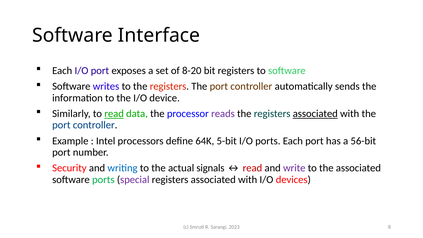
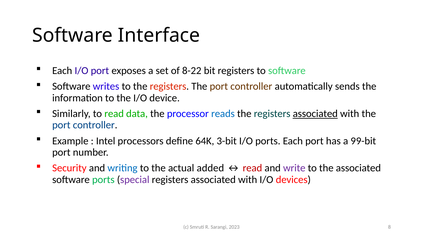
8-20: 8-20 -> 8-22 (192, 71)
read underline: present -> none (114, 114)
reads colour: purple -> blue (223, 114)
5-bit: 5-bit -> 3-bit (227, 141)
56-bit: 56-bit -> 99-bit (363, 141)
signals: signals -> added (210, 168)
